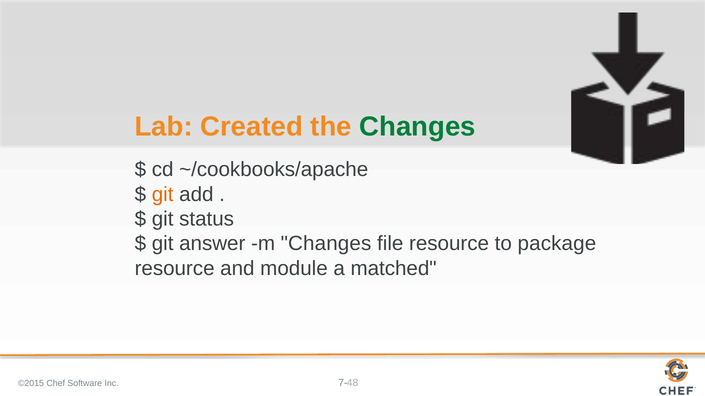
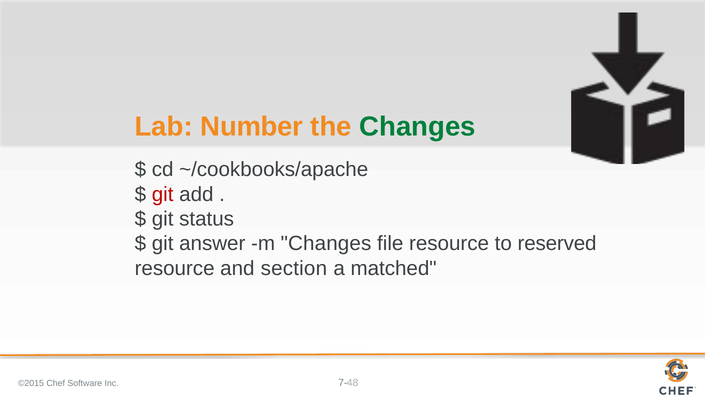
Created: Created -> Number (252, 127)
git colour: orange -> red (163, 194)
package: package -> reserved (557, 244)
module: module -> section (294, 269)
